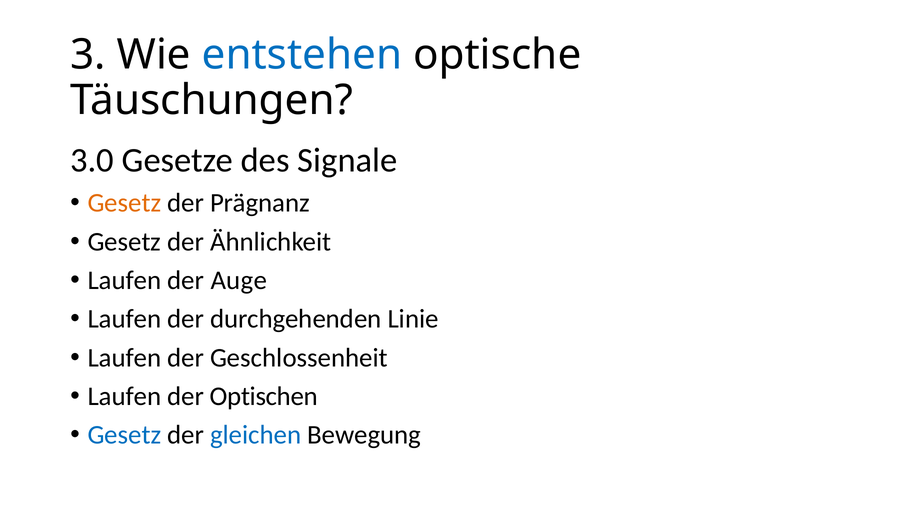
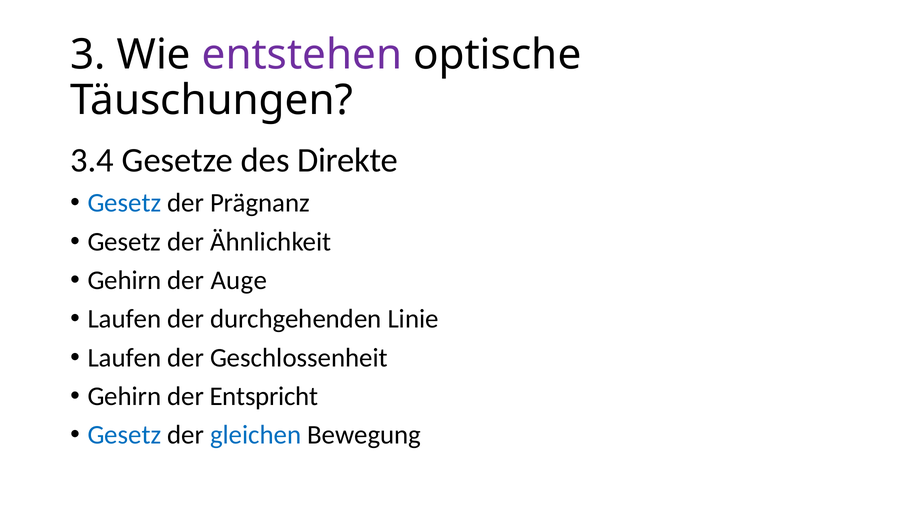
entstehen colour: blue -> purple (302, 55)
3.0: 3.0 -> 3.4 (92, 160)
Signale: Signale -> Direkte (348, 160)
Gesetz colour: orange -> blue (124, 203)
Laufen: Laufen -> Gehirn (124, 280)
Laufen: Laufen -> Gehirn (124, 396)
Optischen: Optischen -> Entspricht (264, 396)
